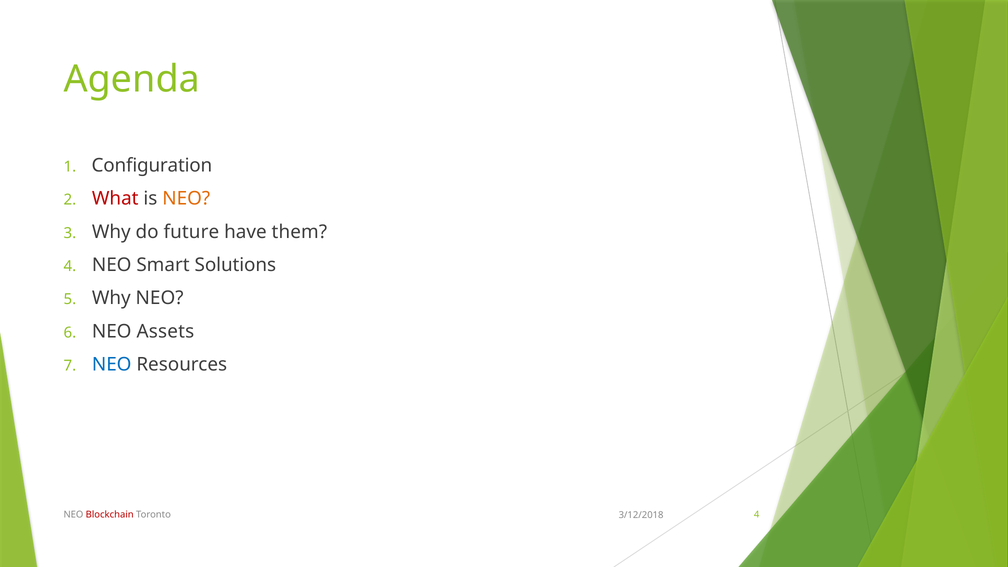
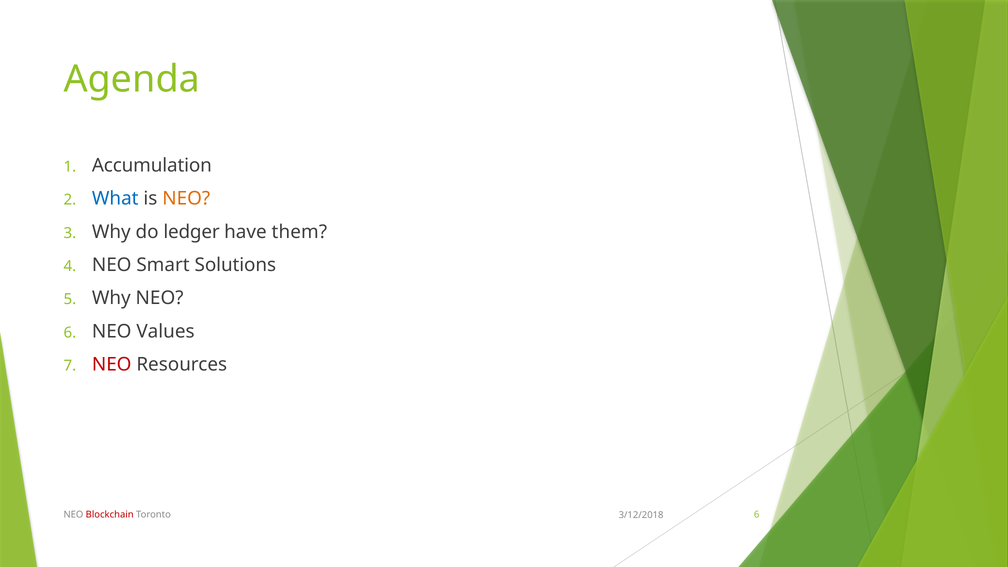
Configuration: Configuration -> Accumulation (152, 165)
What colour: red -> blue (115, 199)
future: future -> ledger (192, 232)
Assets: Assets -> Values (166, 331)
NEO colour: blue -> red (112, 365)
Toronto 4: 4 -> 6 (757, 514)
